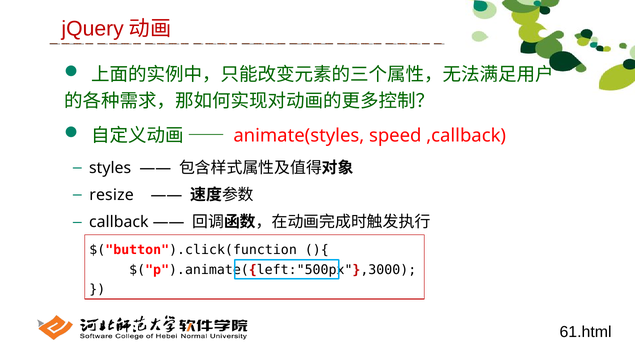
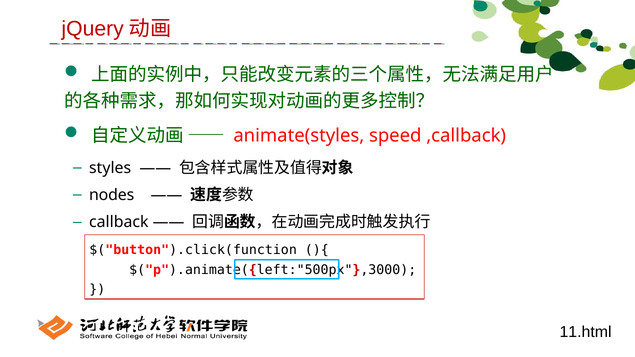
resize: resize -> nodes (112, 195)
61.html: 61.html -> 11.html (586, 332)
